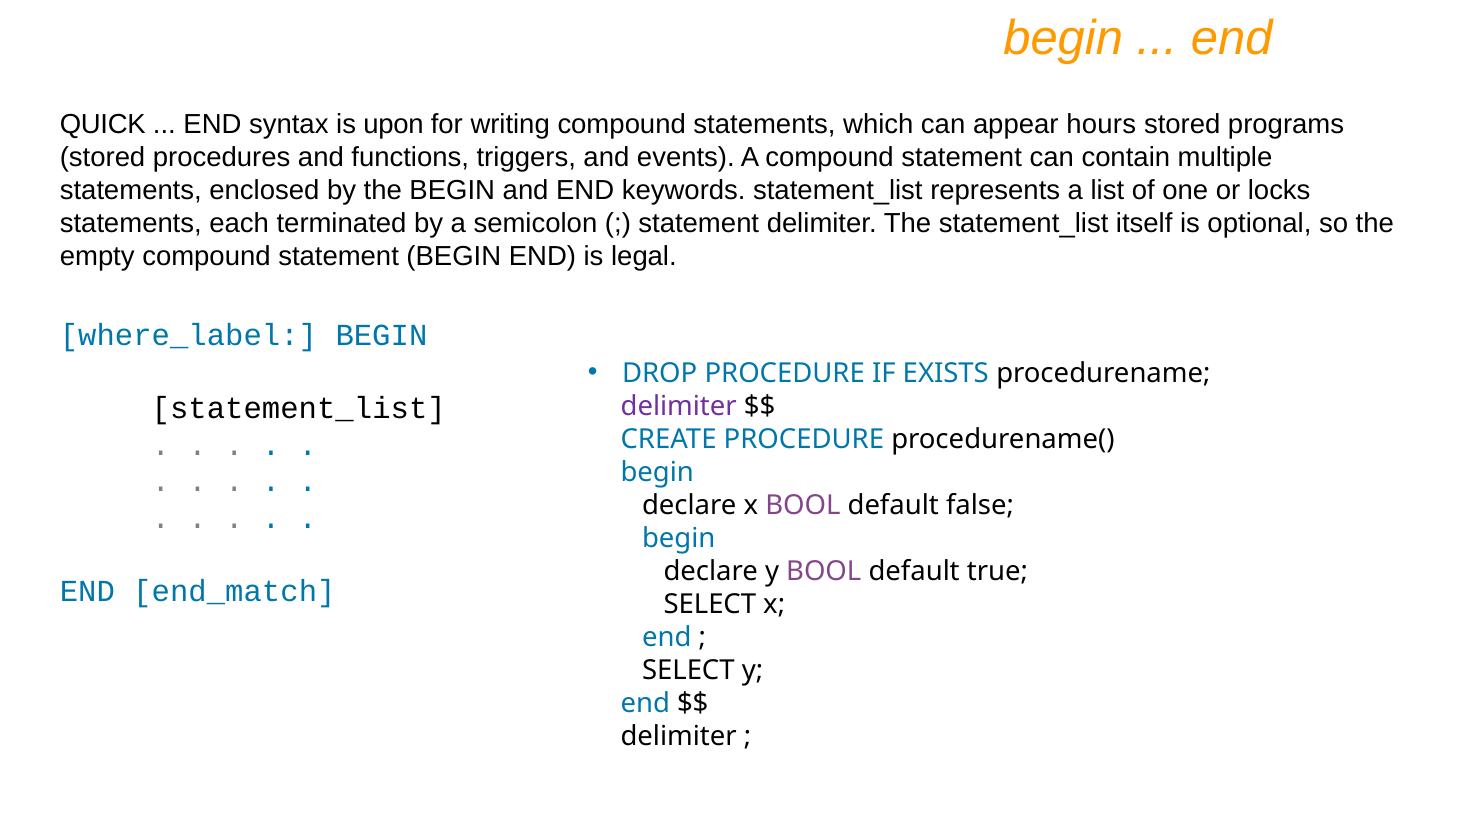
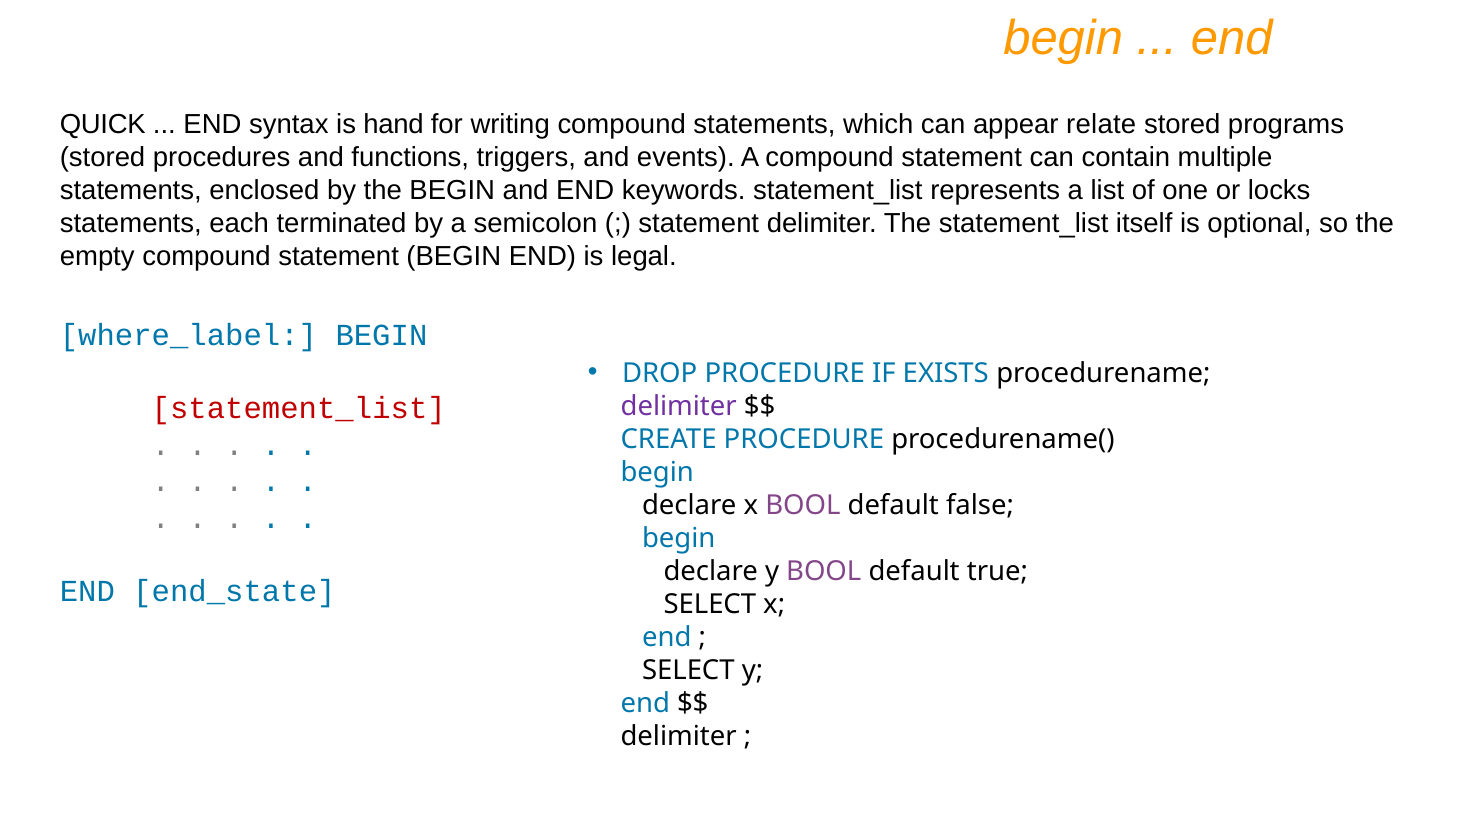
upon: upon -> hand (394, 125)
hours: hours -> relate (1101, 125)
statement_list colour: black -> red (299, 409)
end_match: end_match -> end_state (234, 592)
